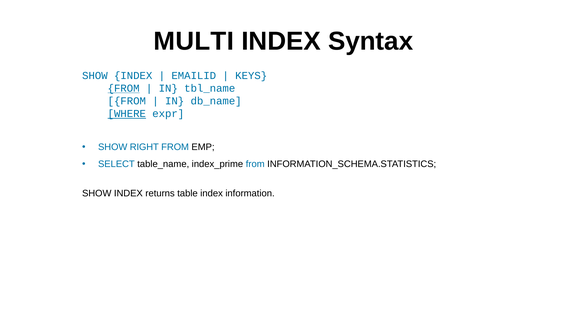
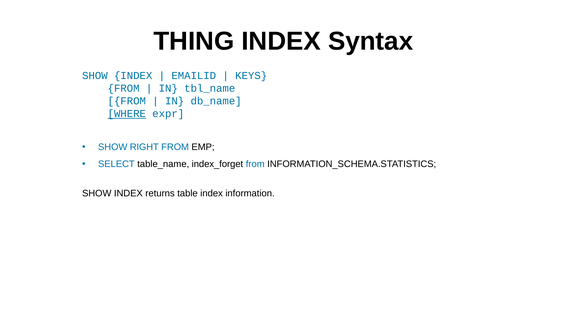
MULTI: MULTI -> THING (194, 41)
FROM underline: present -> none (124, 88)
index_prime: index_prime -> index_forget (217, 164)
